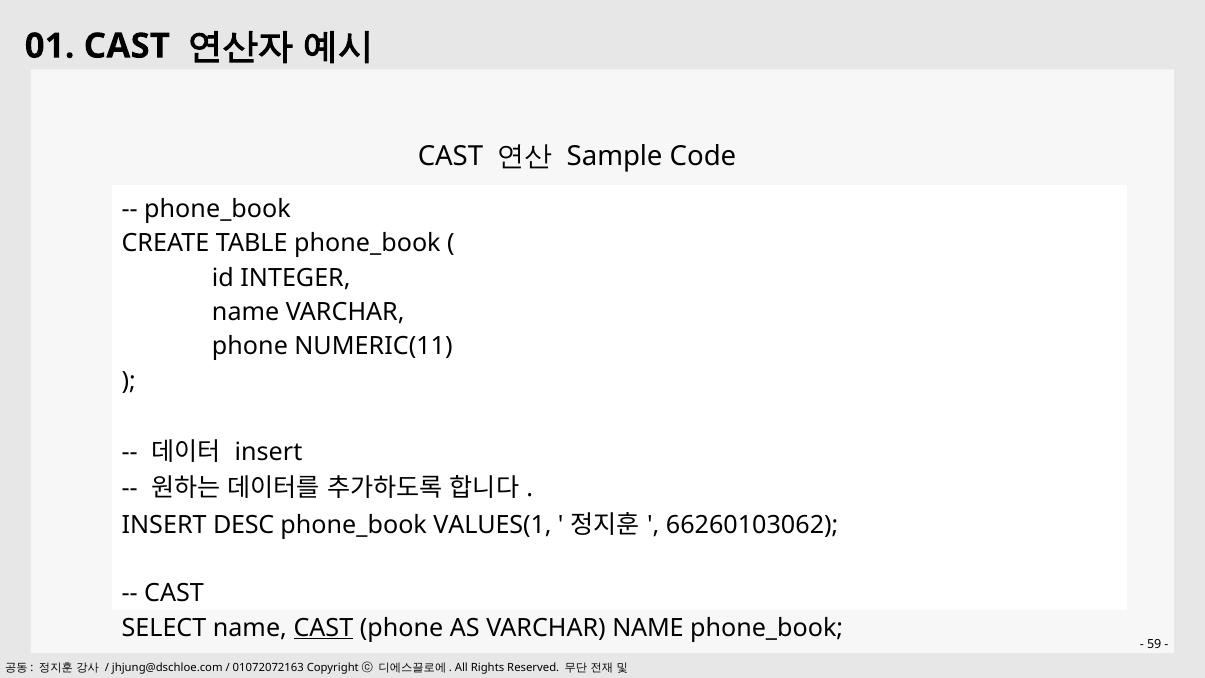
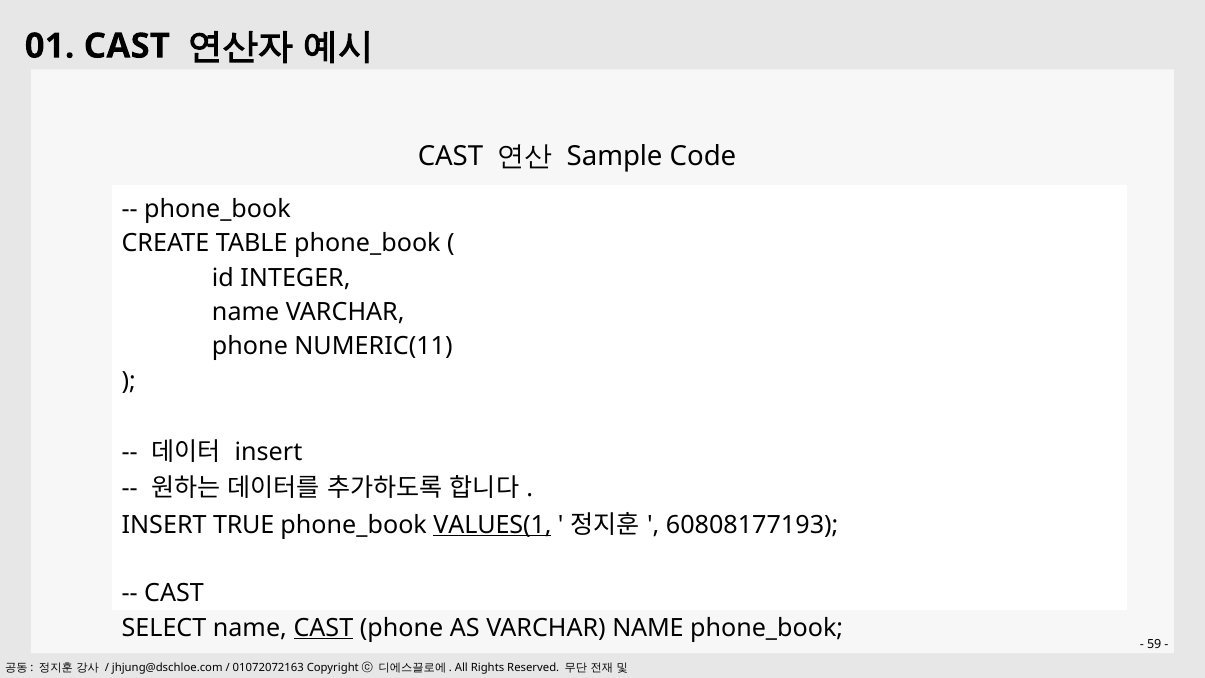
DESC: DESC -> TRUE (244, 525)
VALUES(1 underline: none -> present (492, 525)
66260103062: 66260103062 -> 60808177193 (752, 525)
